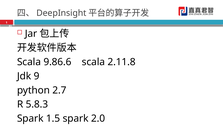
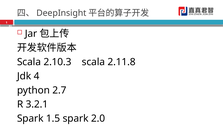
9.86.6: 9.86.6 -> 2.10.3 (57, 62)
9: 9 -> 4 (37, 76)
5.8.3: 5.8.3 -> 3.2.1 (37, 104)
